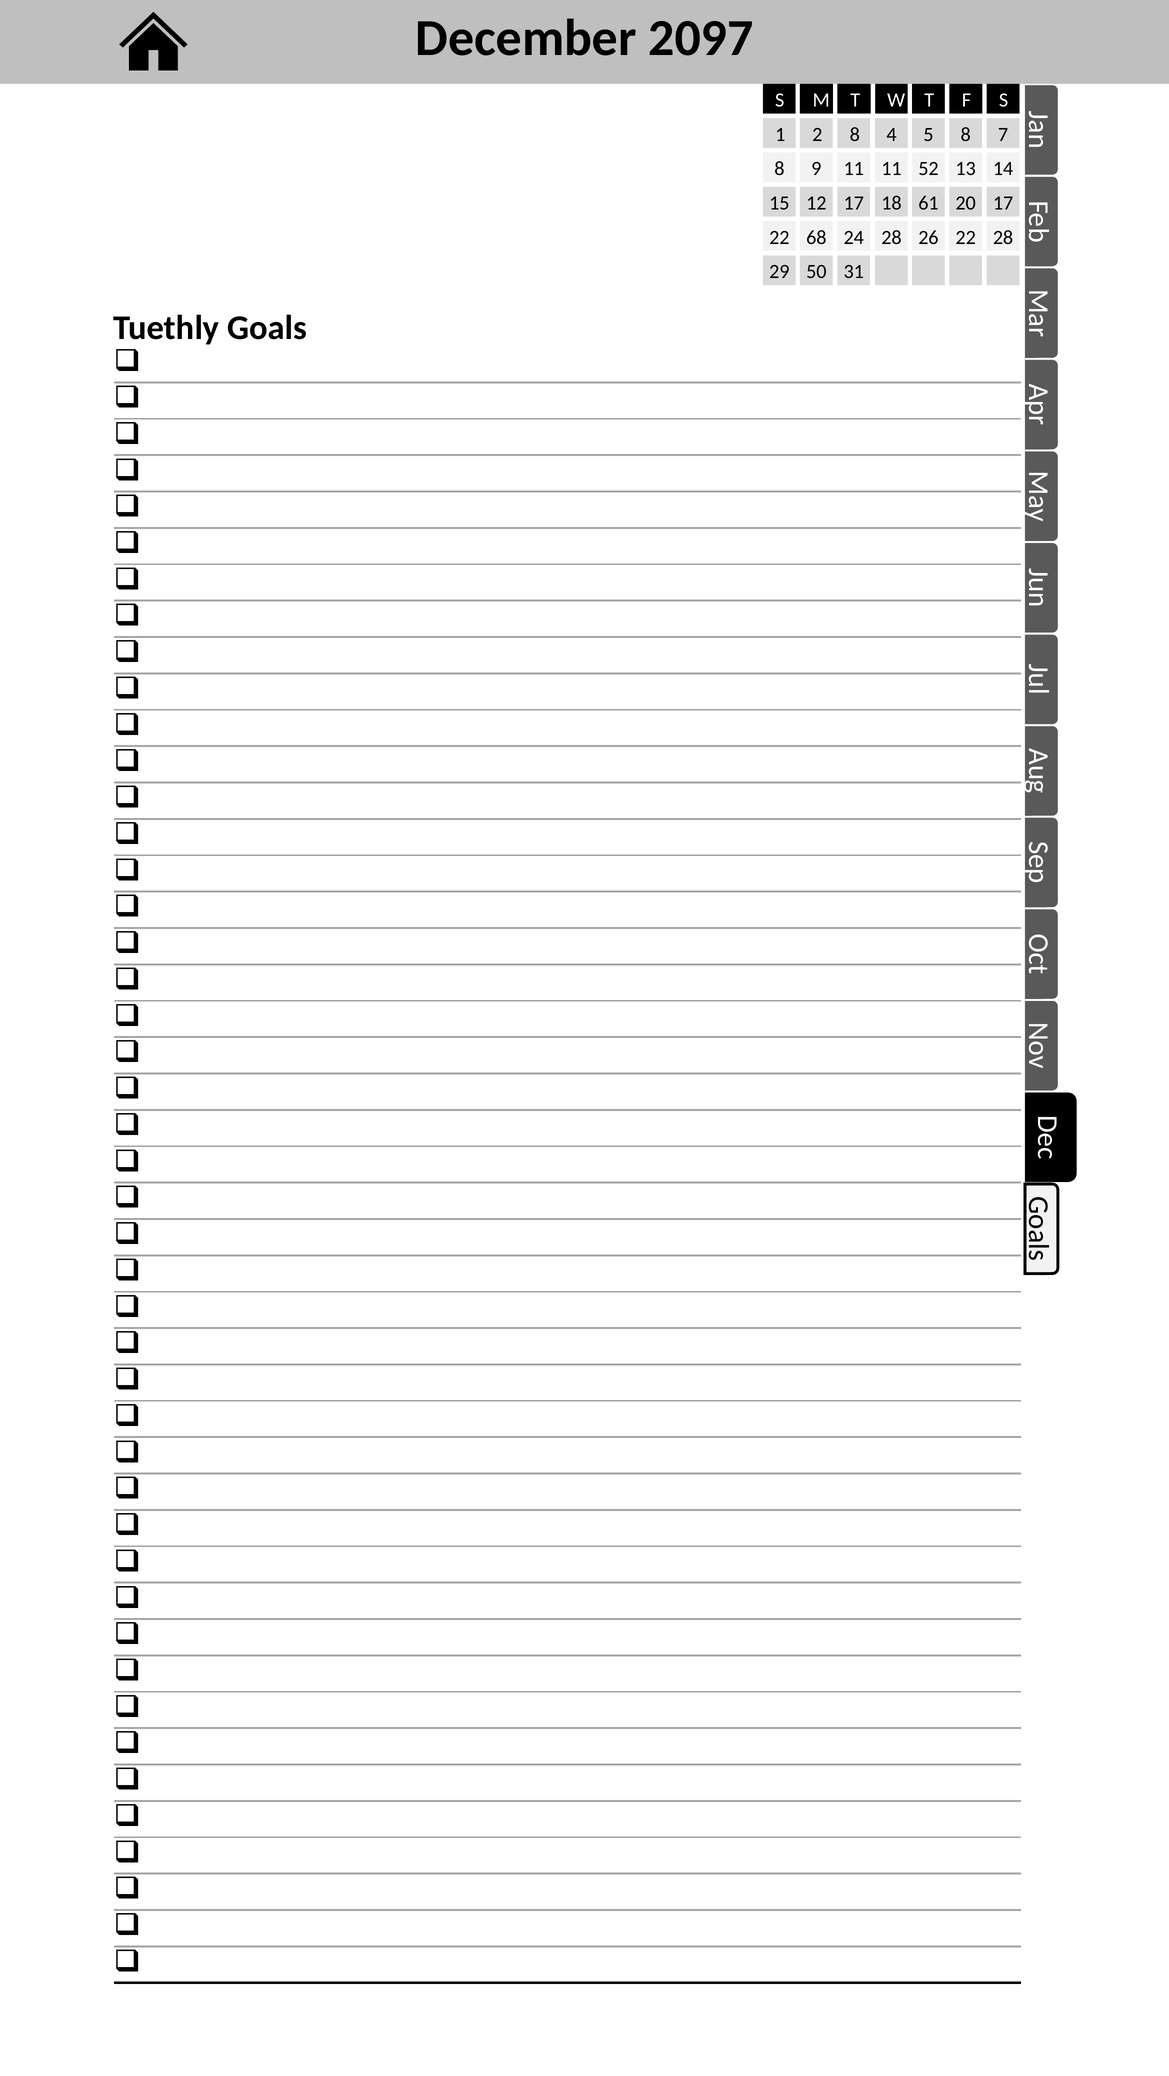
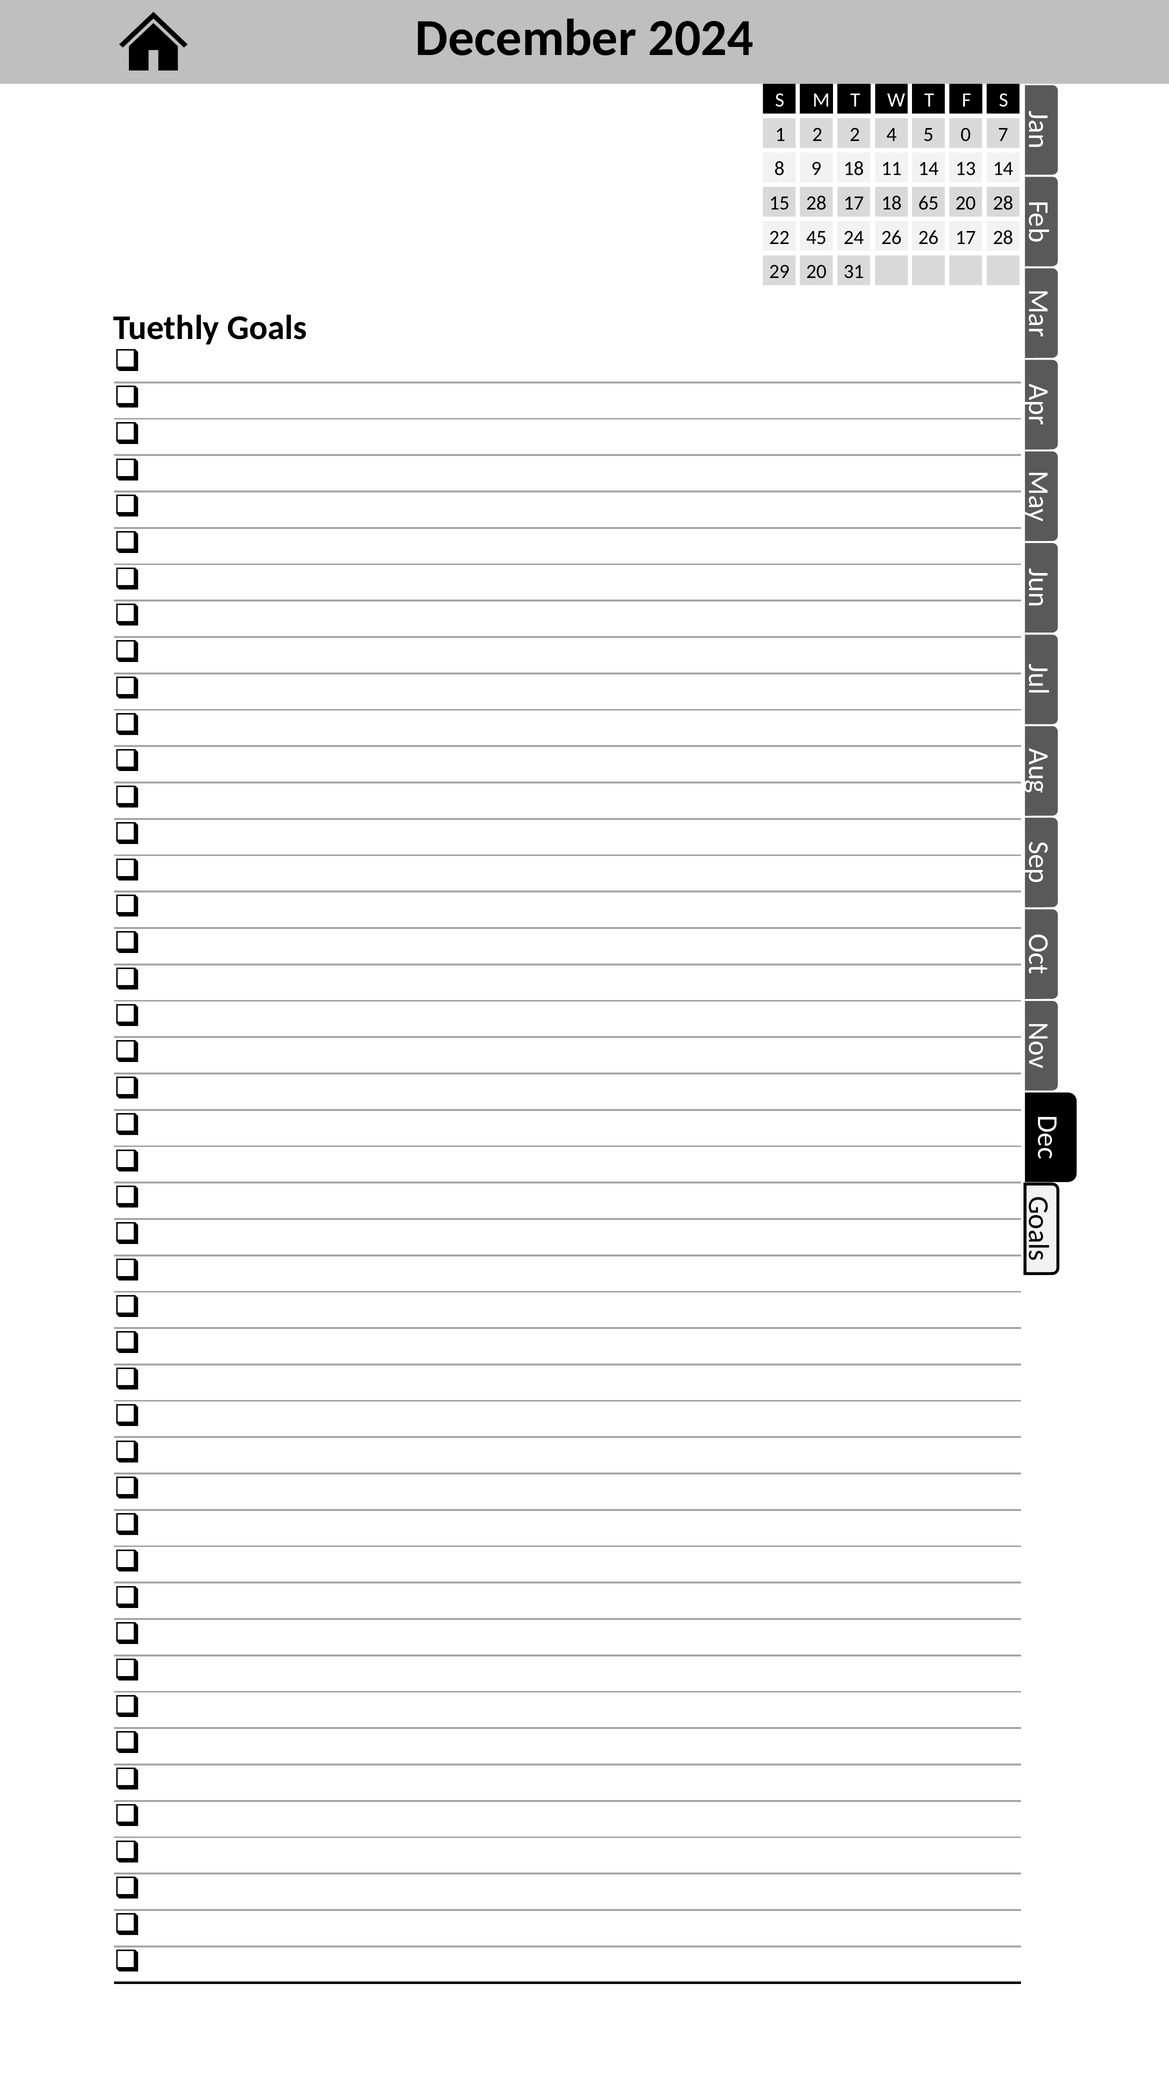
2097: 2097 -> 2024 (701, 38)
2 8: 8 -> 2 (855, 135)
5 8: 8 -> 0 (966, 135)
9 11: 11 -> 18 (854, 169)
11 52: 52 -> 14 (928, 169)
15 12: 12 -> 28 (816, 203)
61: 61 -> 65 (928, 203)
20 17: 17 -> 28 (1003, 203)
68: 68 -> 45 (816, 237)
24 28: 28 -> 26 (892, 237)
26 22: 22 -> 17 (966, 237)
29 50: 50 -> 20 (816, 272)
